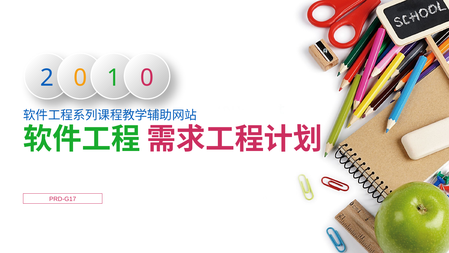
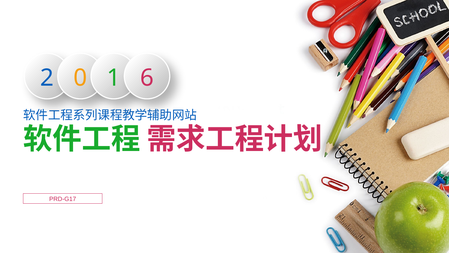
0: 0 -> 6 (147, 78)
